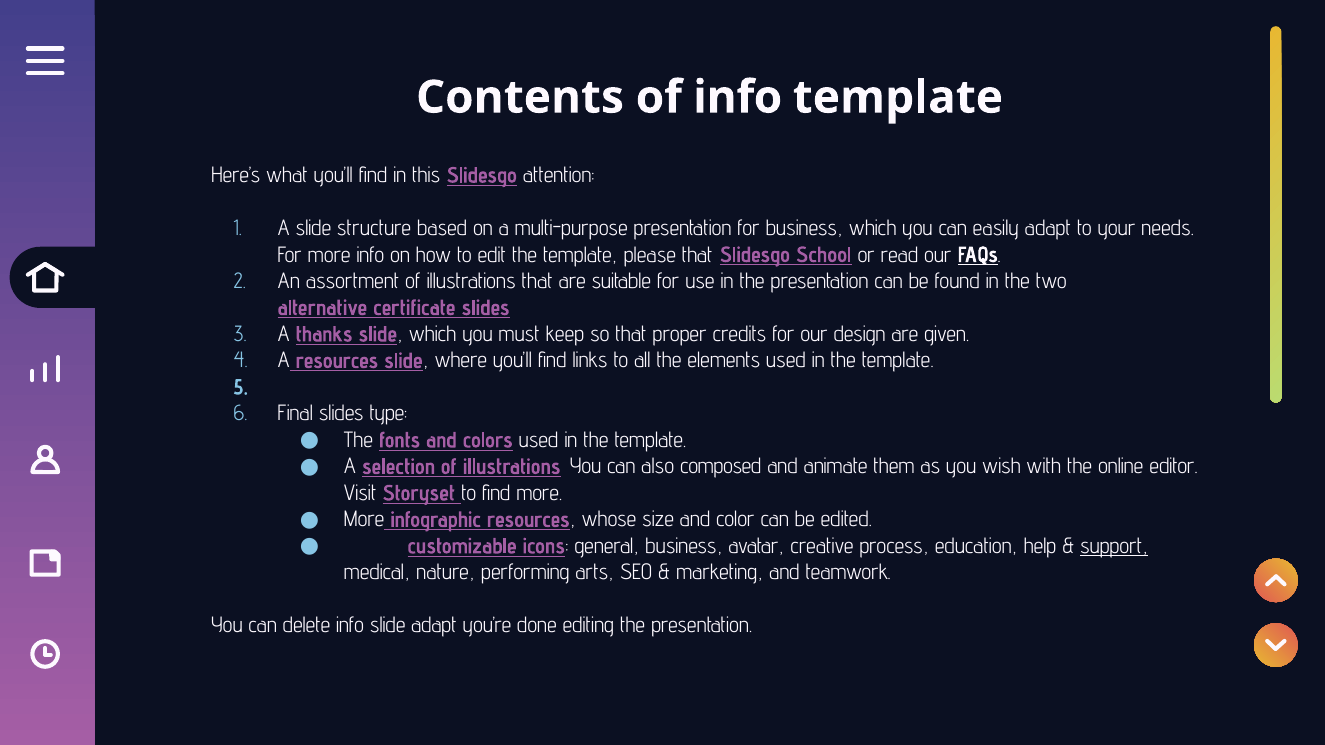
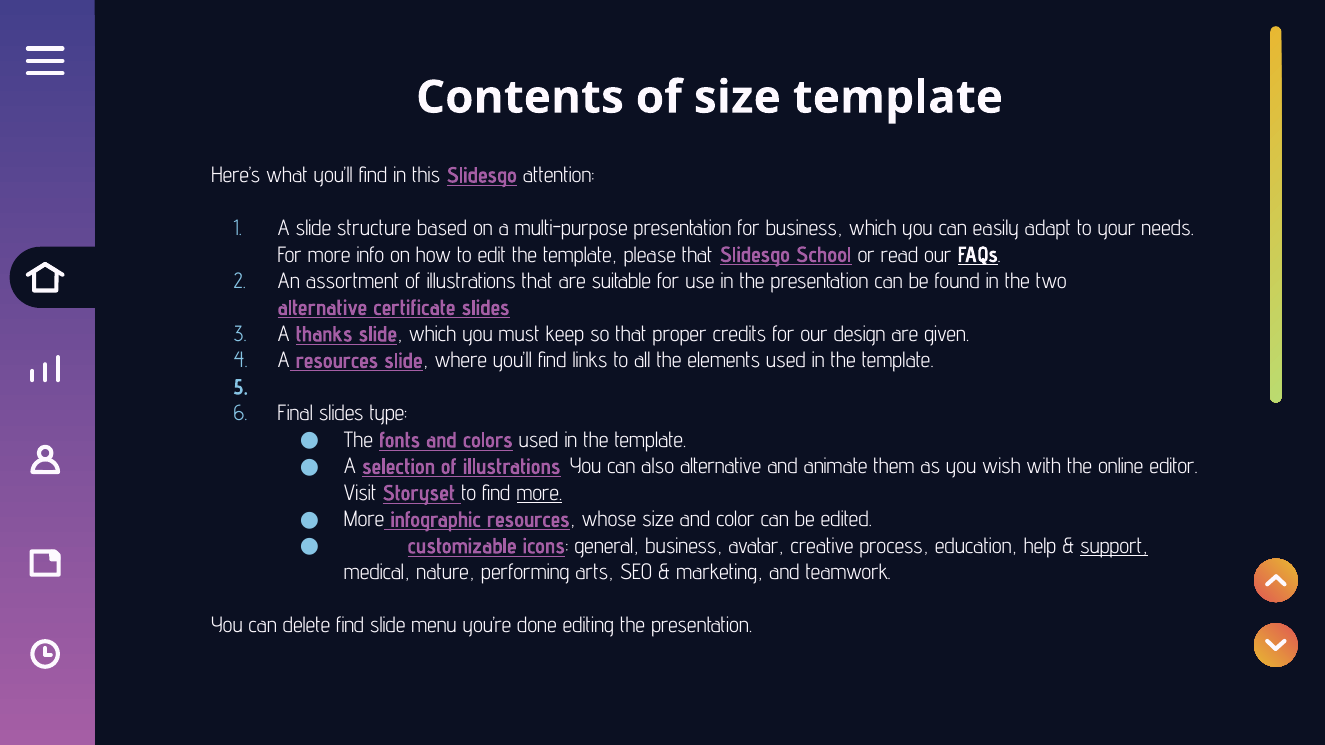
of info: info -> size (737, 97)
also composed: composed -> alternative (721, 467)
more underline: none -> present (539, 493)
delete info: info -> find (350, 626)
slide adapt: adapt -> menu (434, 626)
